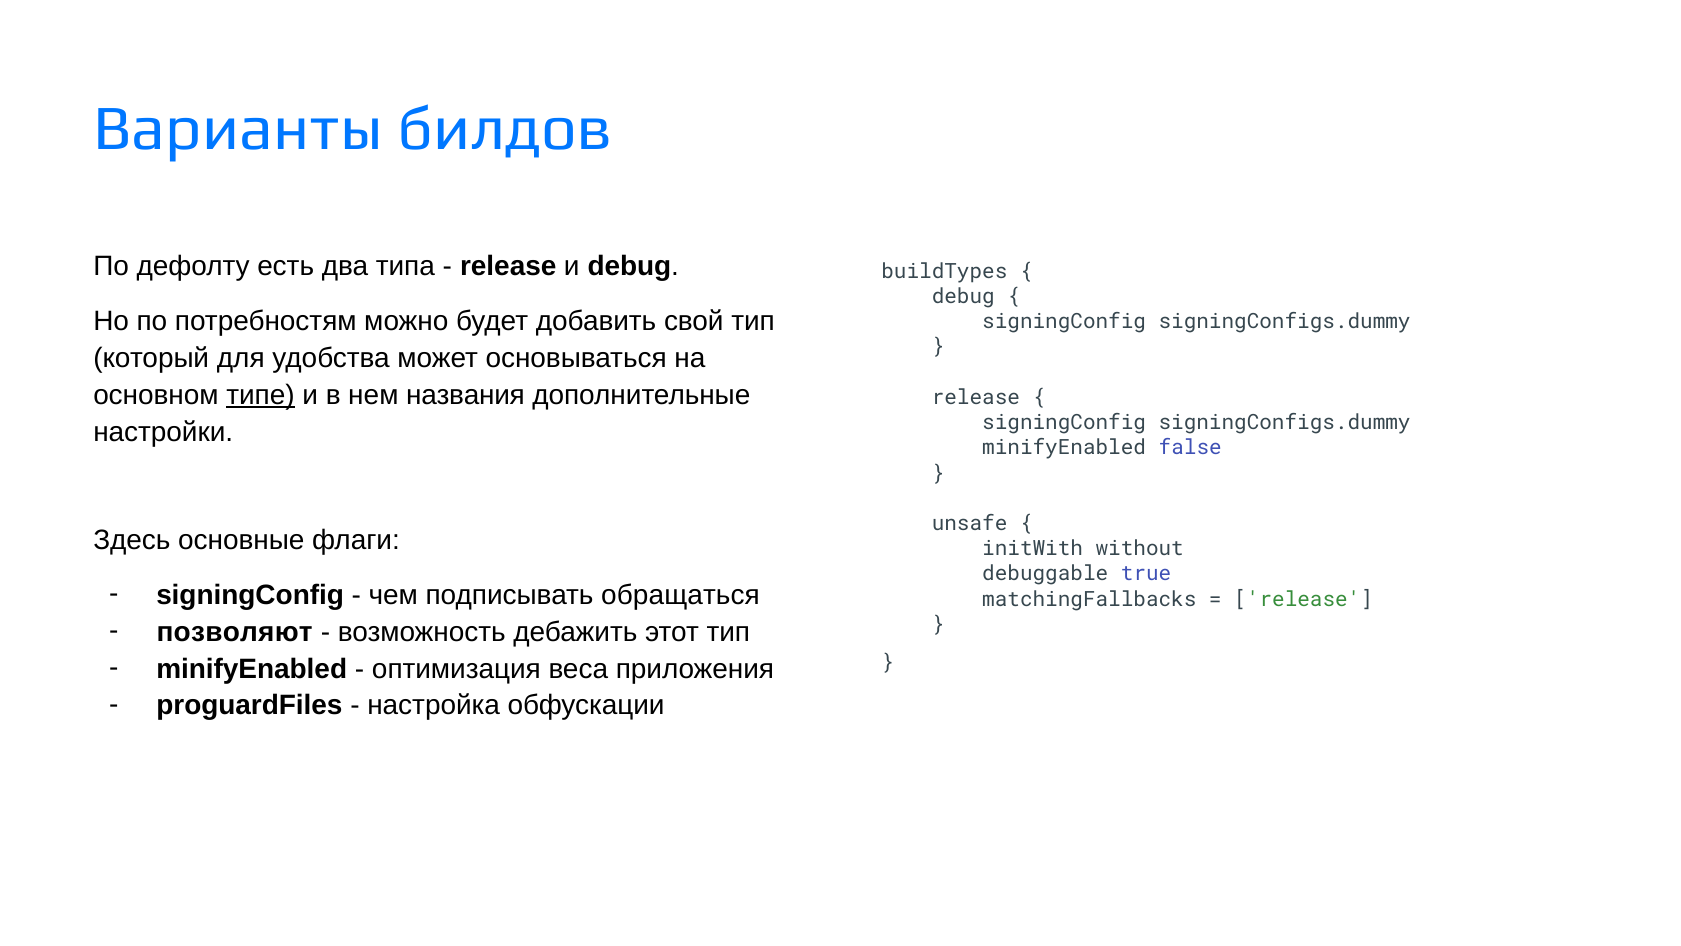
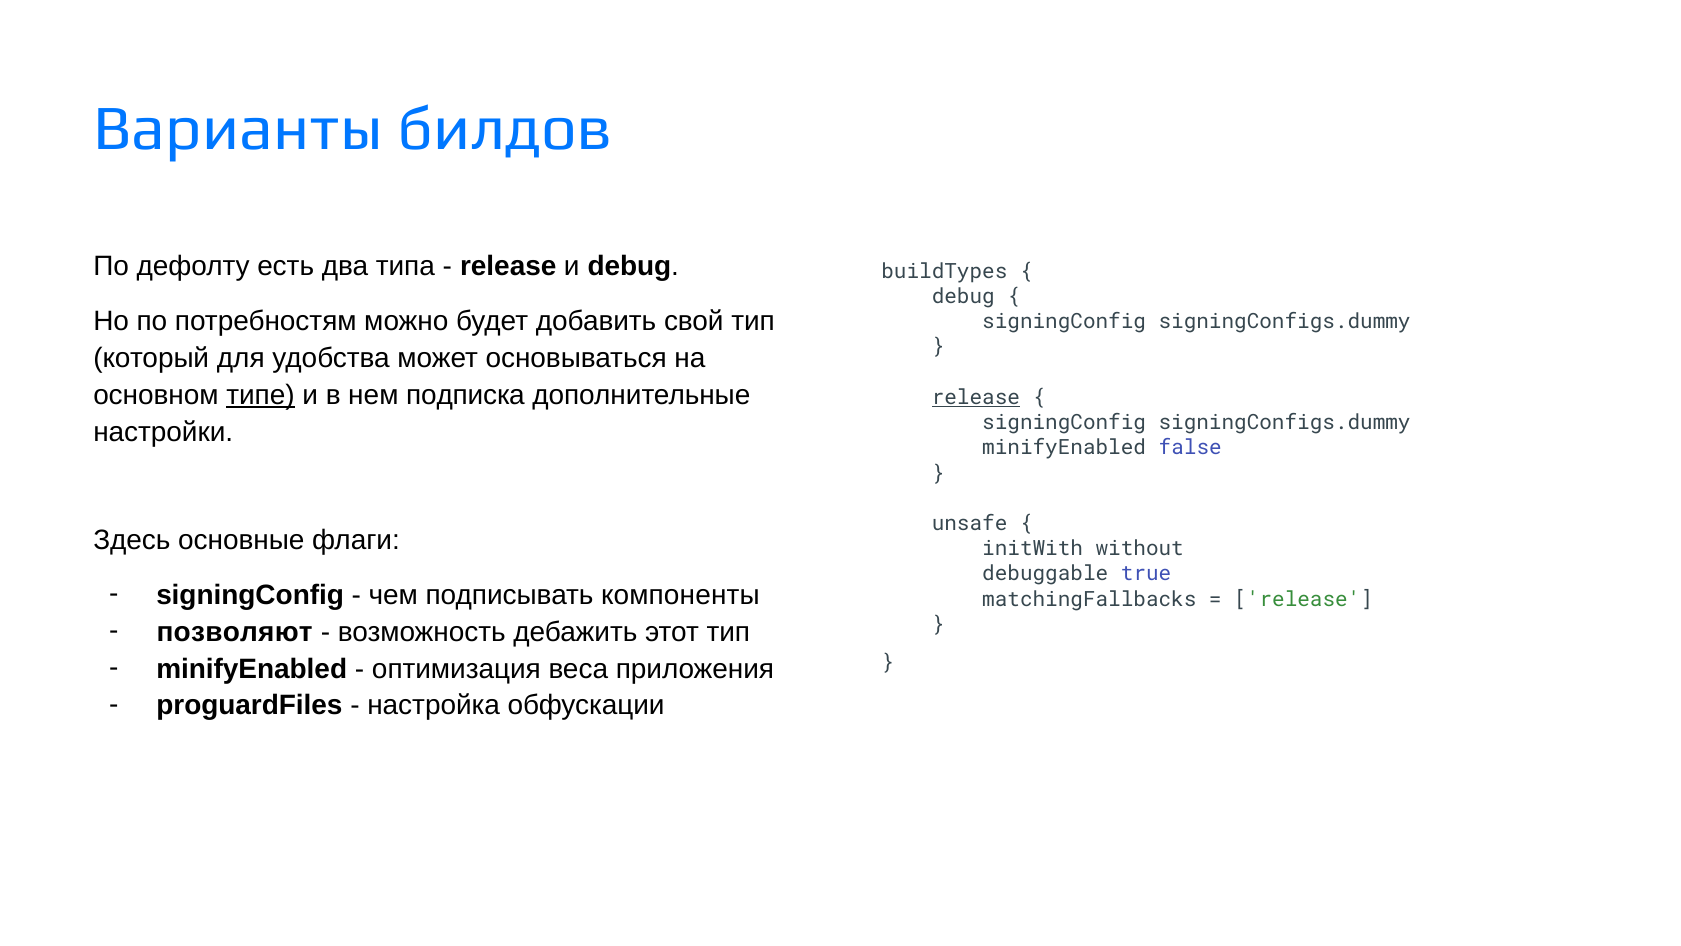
названия: названия -> подписка (465, 395)
release underline: none -> present (976, 397)
обращаться: обращаться -> компоненты (680, 595)
